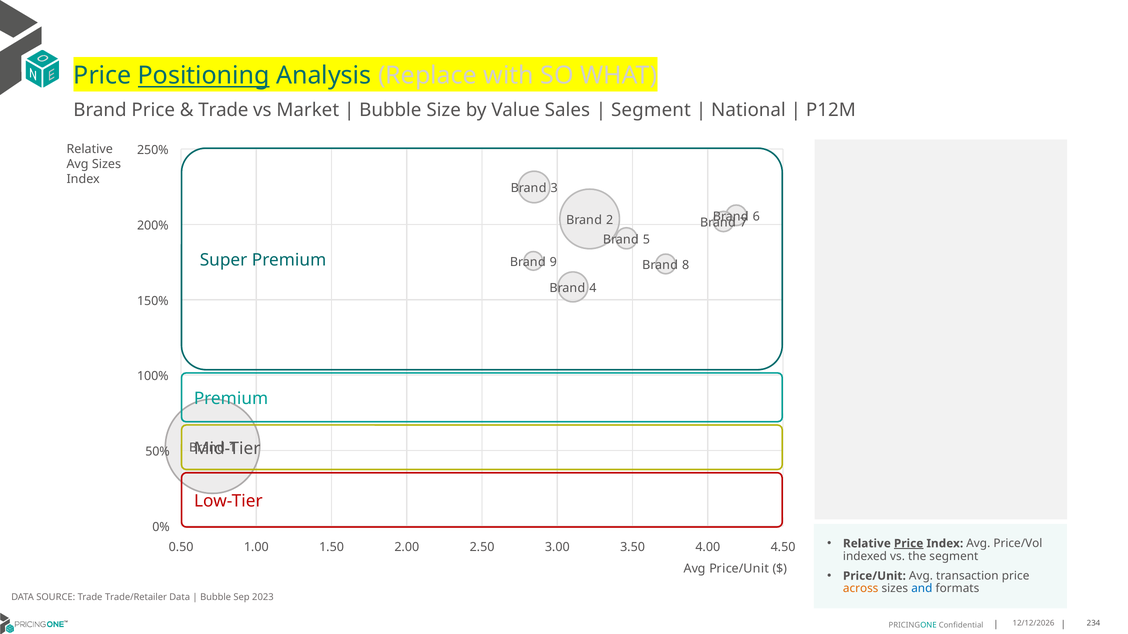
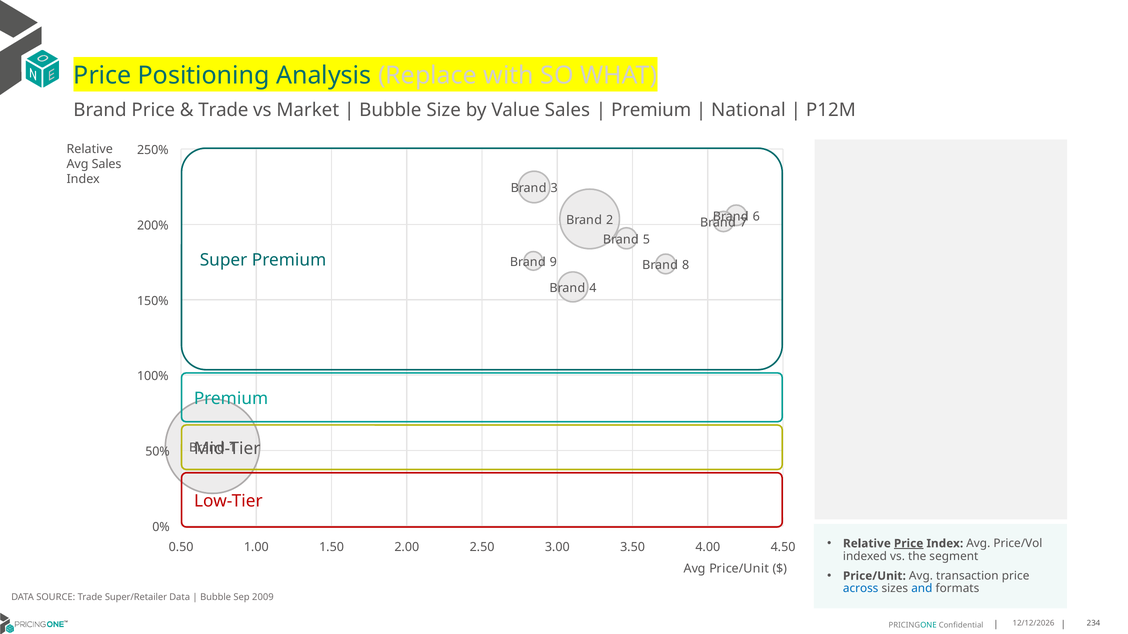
Positioning underline: present -> none (204, 76)
Segment: Segment -> Premium (651, 110)
Avg Sizes: Sizes -> Sales (107, 164)
across colour: orange -> blue (861, 589)
Trade/Retailer: Trade/Retailer -> Super/Retailer (136, 598)
2023: 2023 -> 2009 (263, 598)
